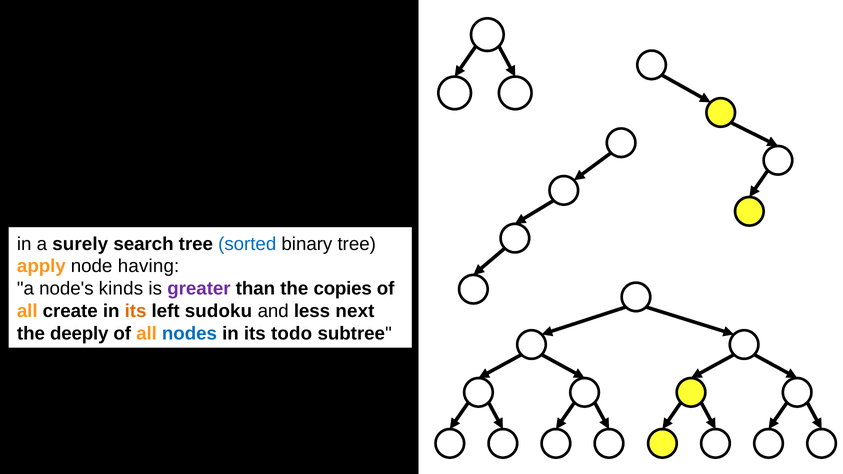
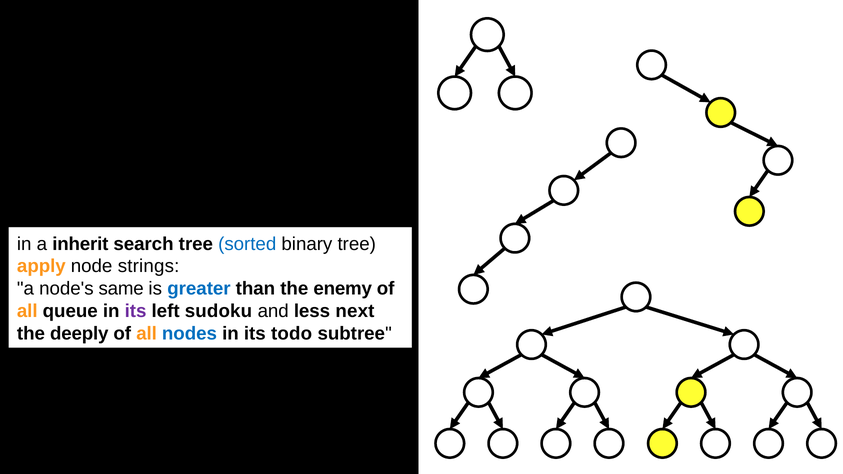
surely: surely -> inherit (80, 244)
having: having -> strings (149, 266)
kinds: kinds -> same (121, 289)
greater colour: purple -> blue (199, 289)
copies: copies -> enemy (343, 289)
create: create -> queue (70, 311)
its colour: orange -> purple (136, 311)
